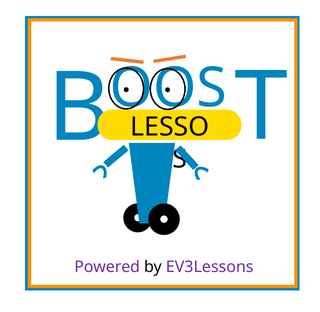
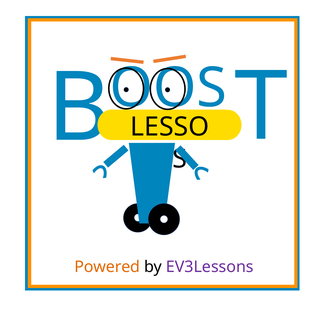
Powered colour: purple -> orange (107, 267)
